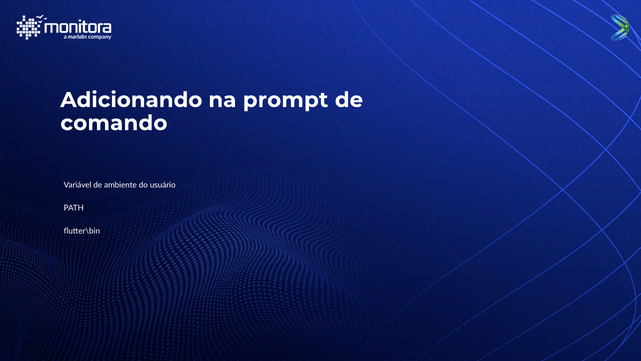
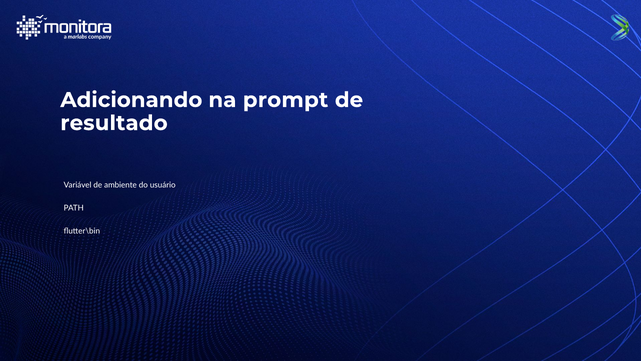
comando: comando -> resultado (114, 123)
